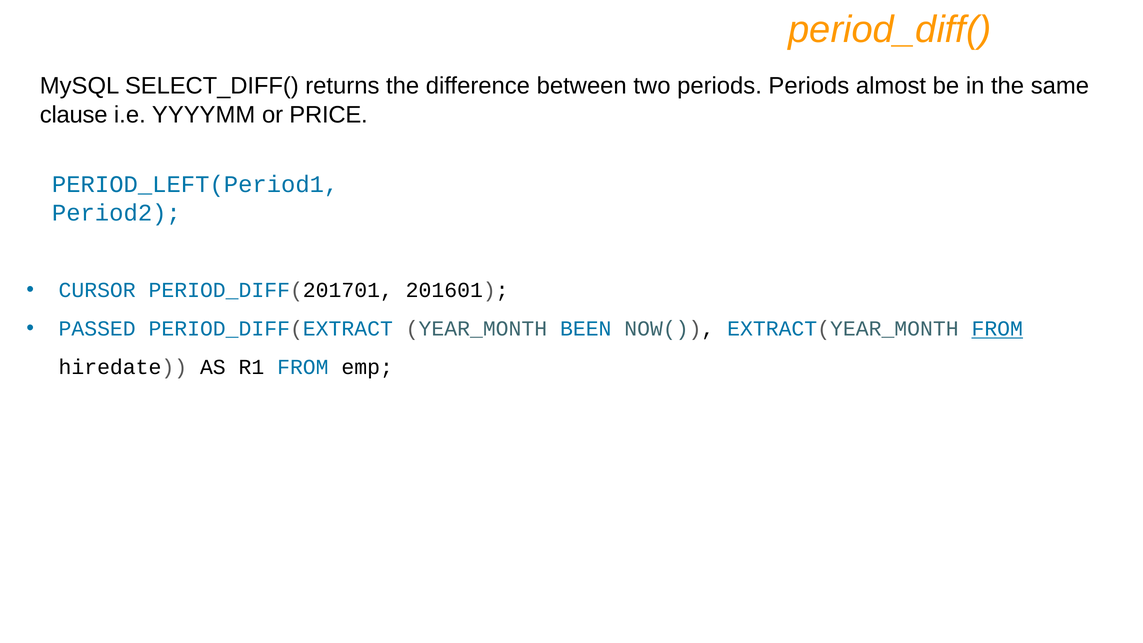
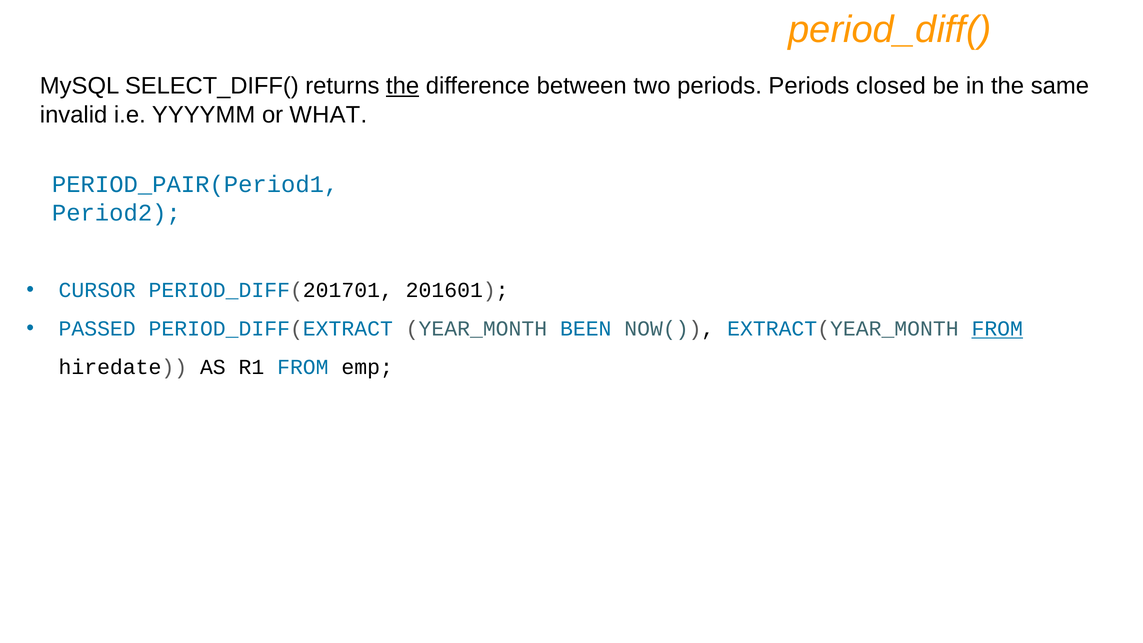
the underline: none -> present (403, 86)
almost: almost -> closed (891, 86)
clause: clause -> invalid (74, 115)
PRICE: PRICE -> WHAT (328, 115)
PERIOD_LEFT(Period1: PERIOD_LEFT(Period1 -> PERIOD_PAIR(Period1 (195, 185)
